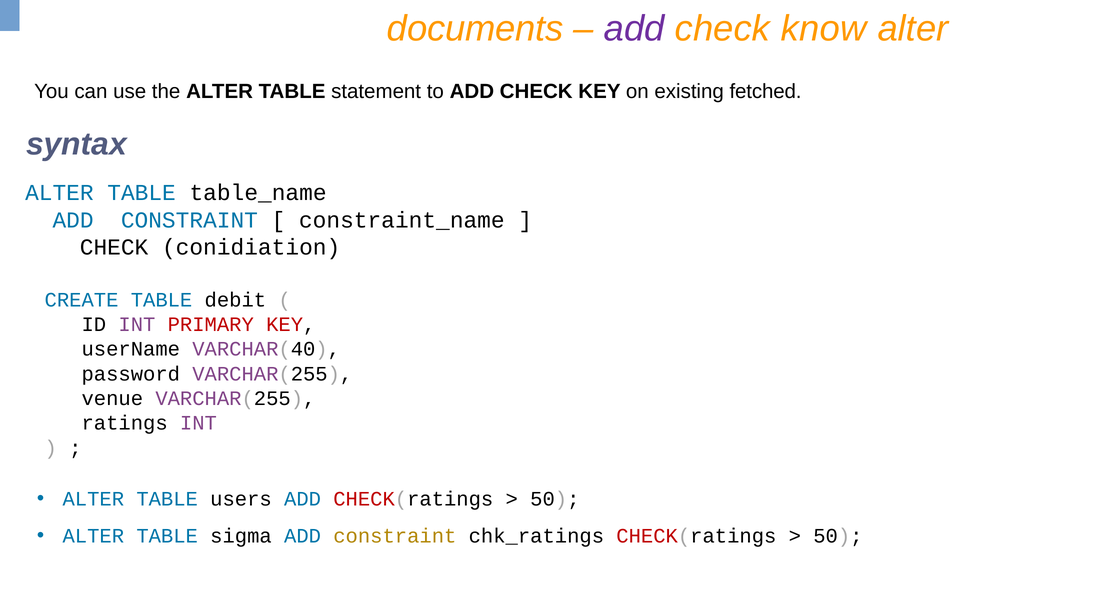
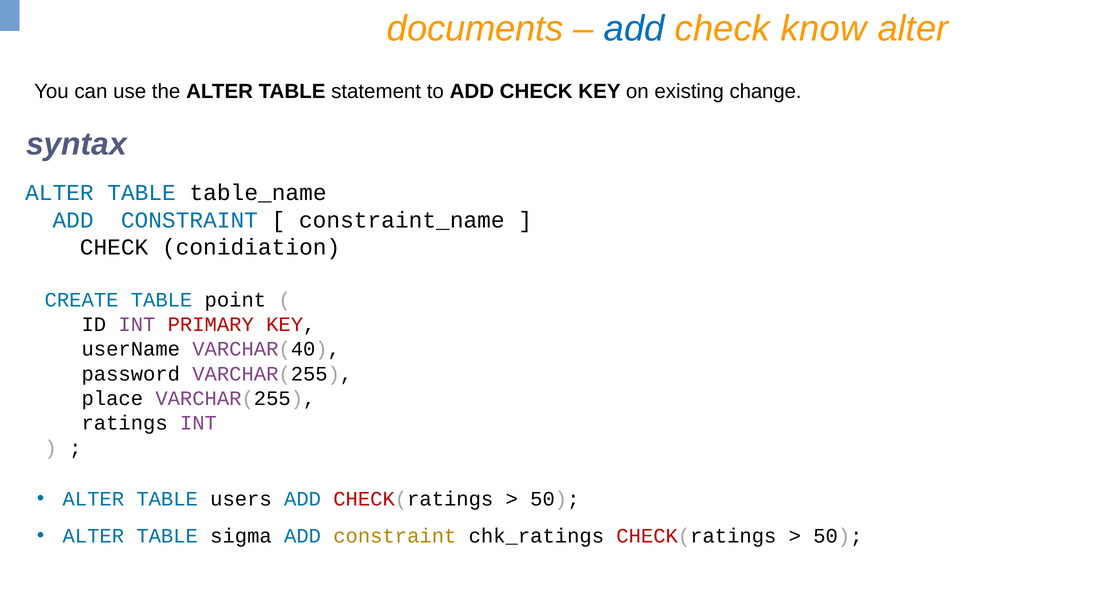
add colour: purple -> blue (634, 28)
fetched: fetched -> change (766, 91)
debit: debit -> point (235, 300)
venue: venue -> place (112, 398)
